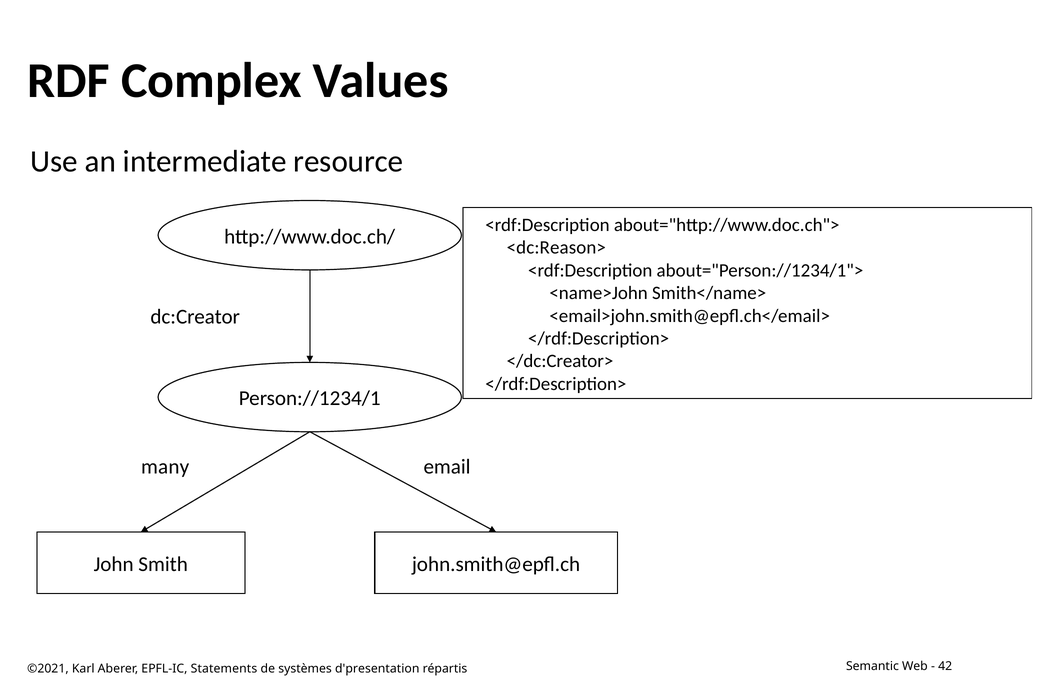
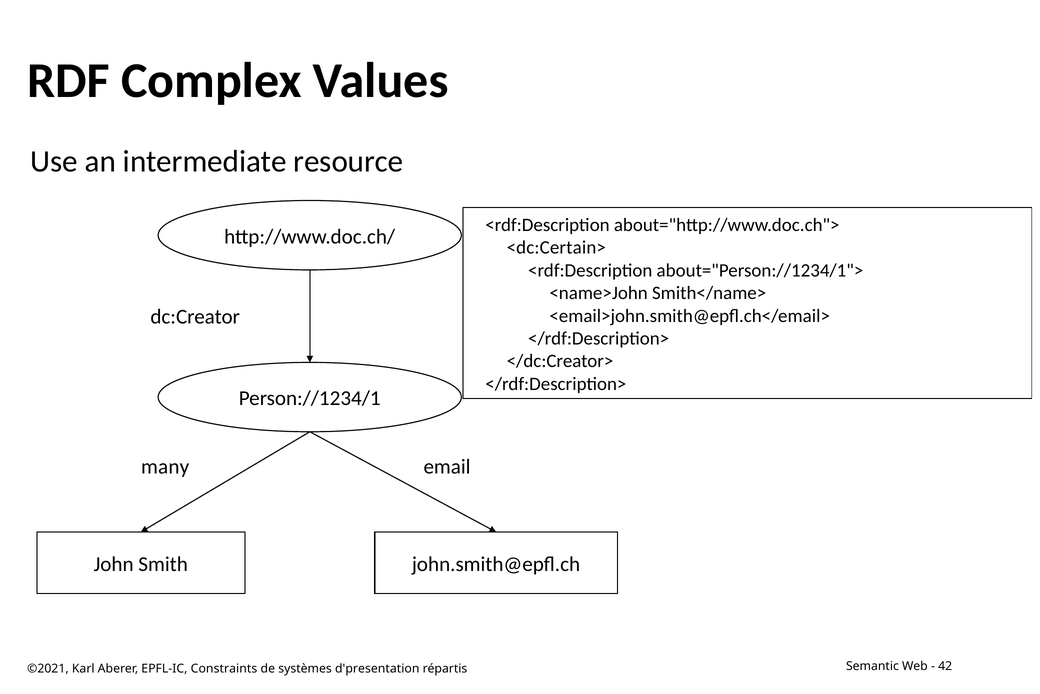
<dc:Reason>: <dc:Reason> -> <dc:Certain> (556, 248)
Statements: Statements -> Constraints (224, 668)
